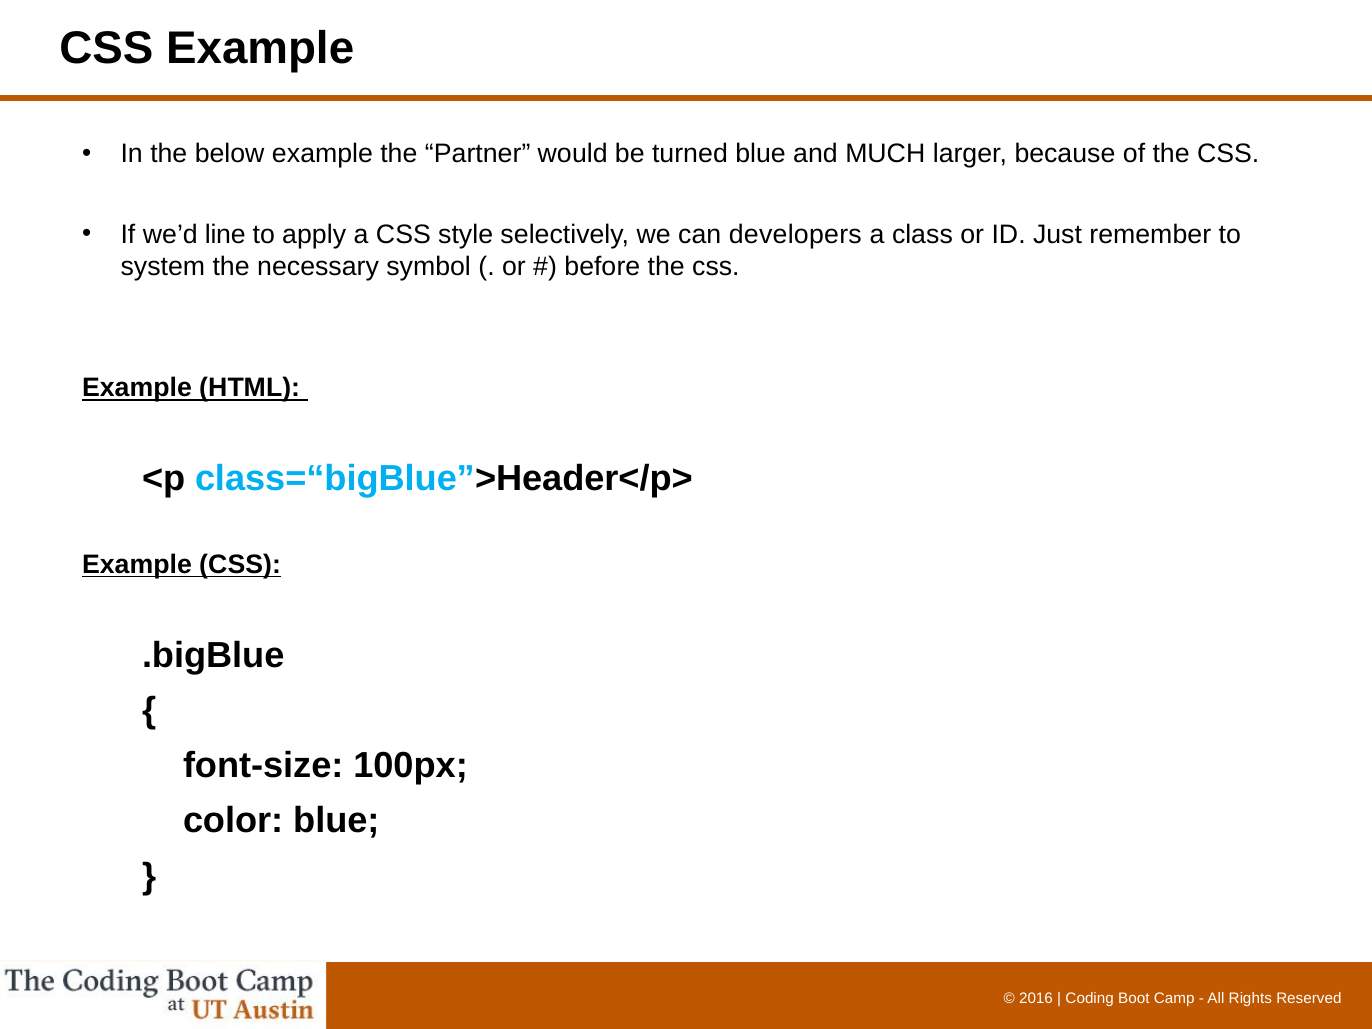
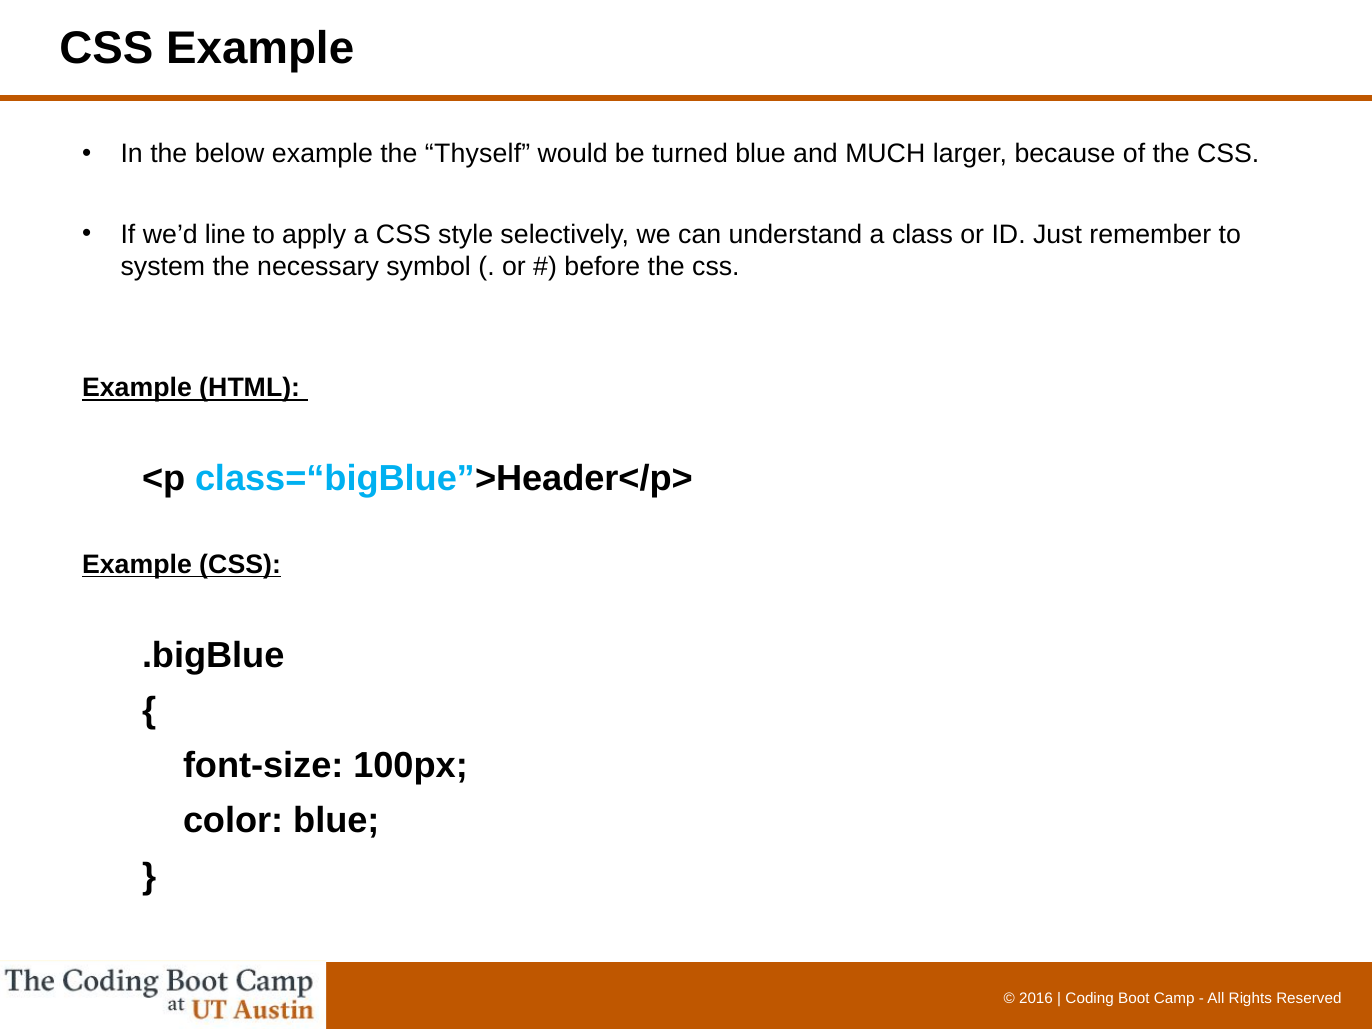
Partner: Partner -> Thyself (478, 154)
developers: developers -> understand (795, 235)
